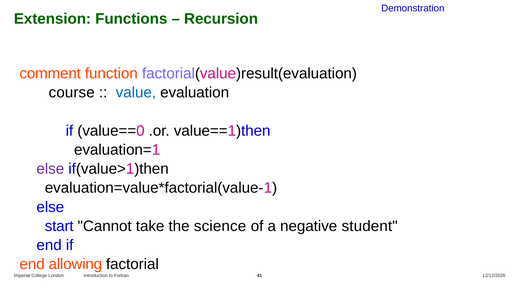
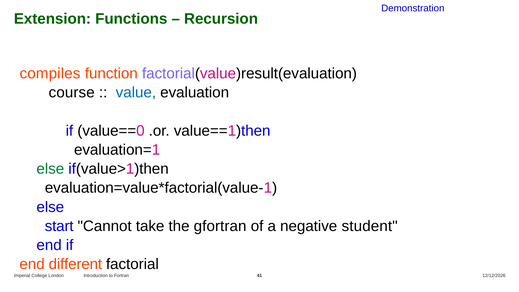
comment: comment -> compiles (50, 73)
else colour: purple -> green (50, 169)
science: science -> gfortran (220, 226)
allowing: allowing -> different (75, 264)
